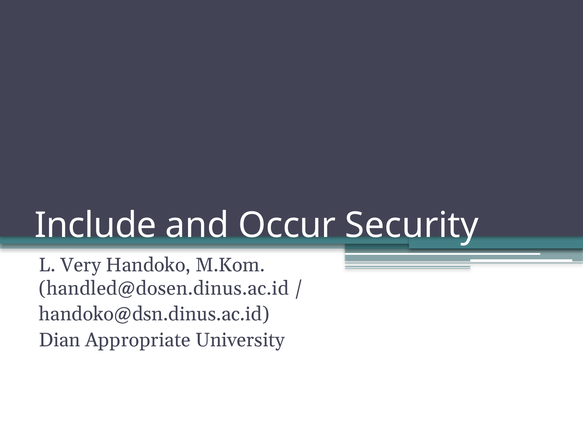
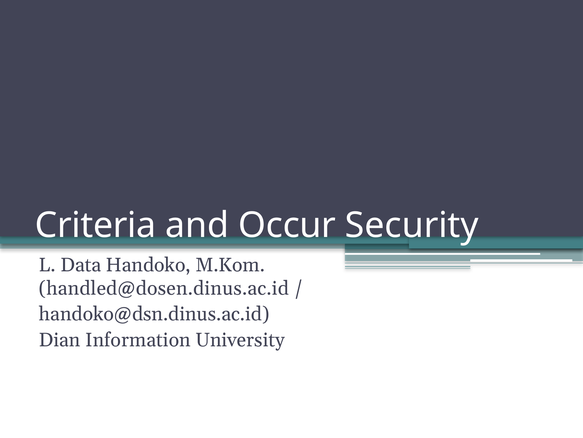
Include: Include -> Criteria (96, 225)
Very: Very -> Data (81, 265)
Appropriate: Appropriate -> Information (138, 339)
